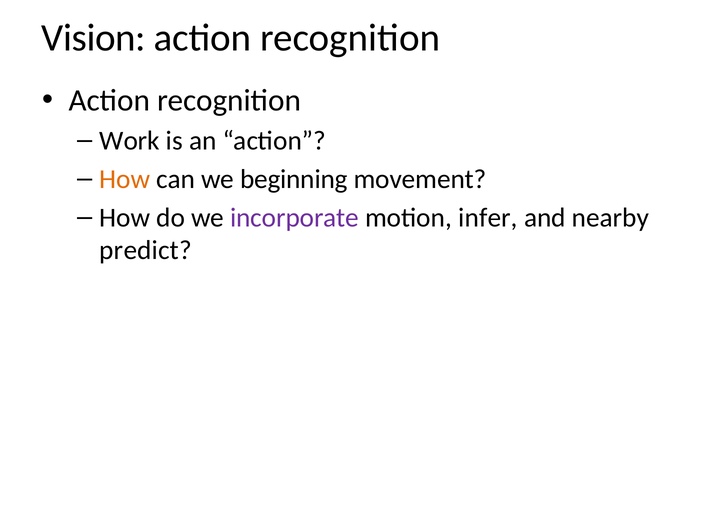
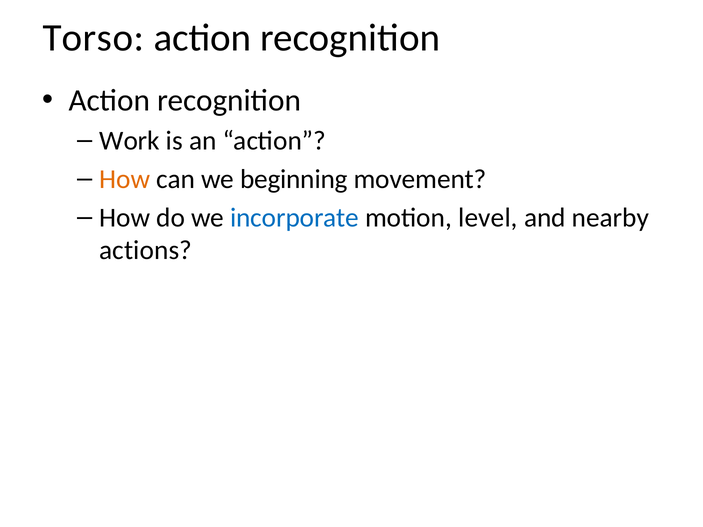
Vision: Vision -> Torso (93, 38)
incorporate colour: purple -> blue (295, 218)
infer: infer -> level (488, 218)
predict: predict -> actions (146, 250)
